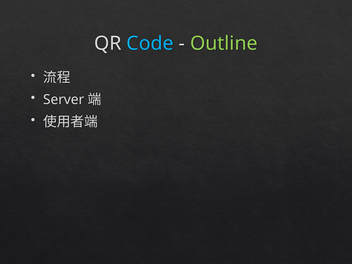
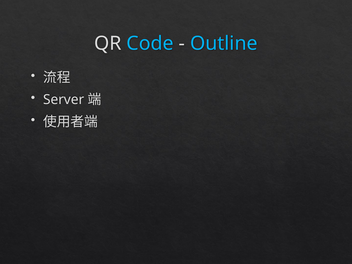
Outline colour: light green -> light blue (224, 43)
